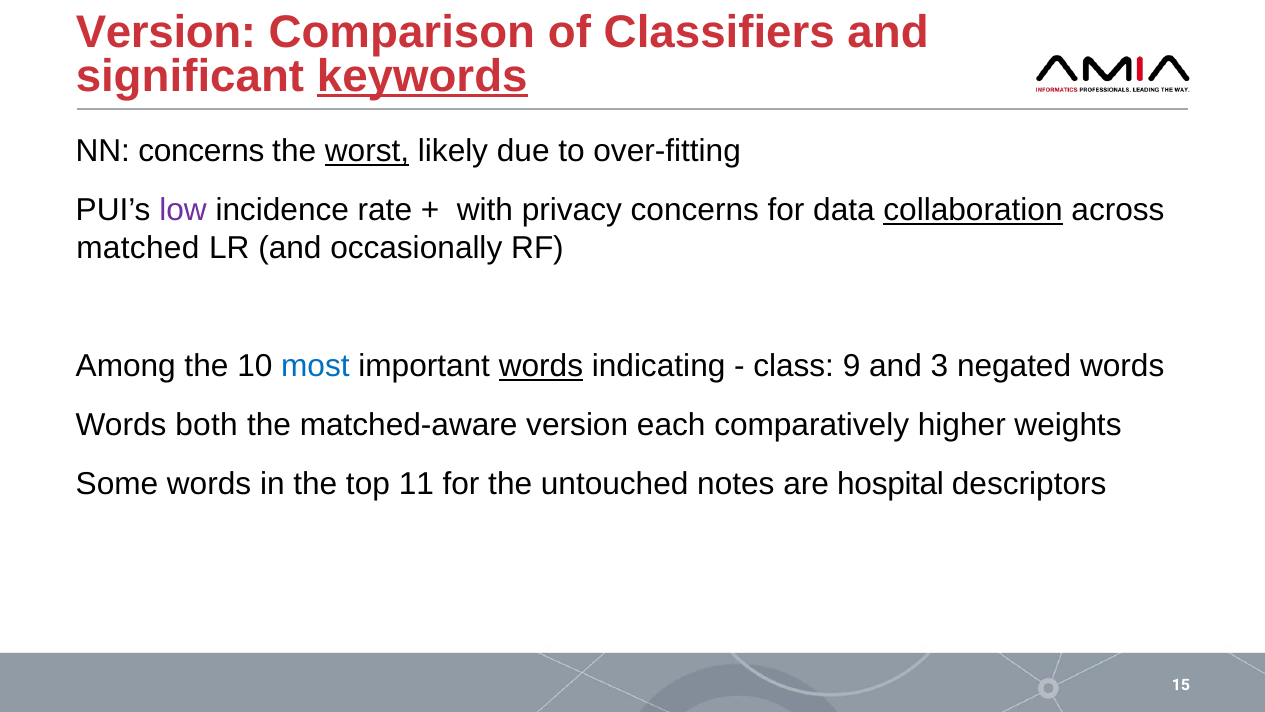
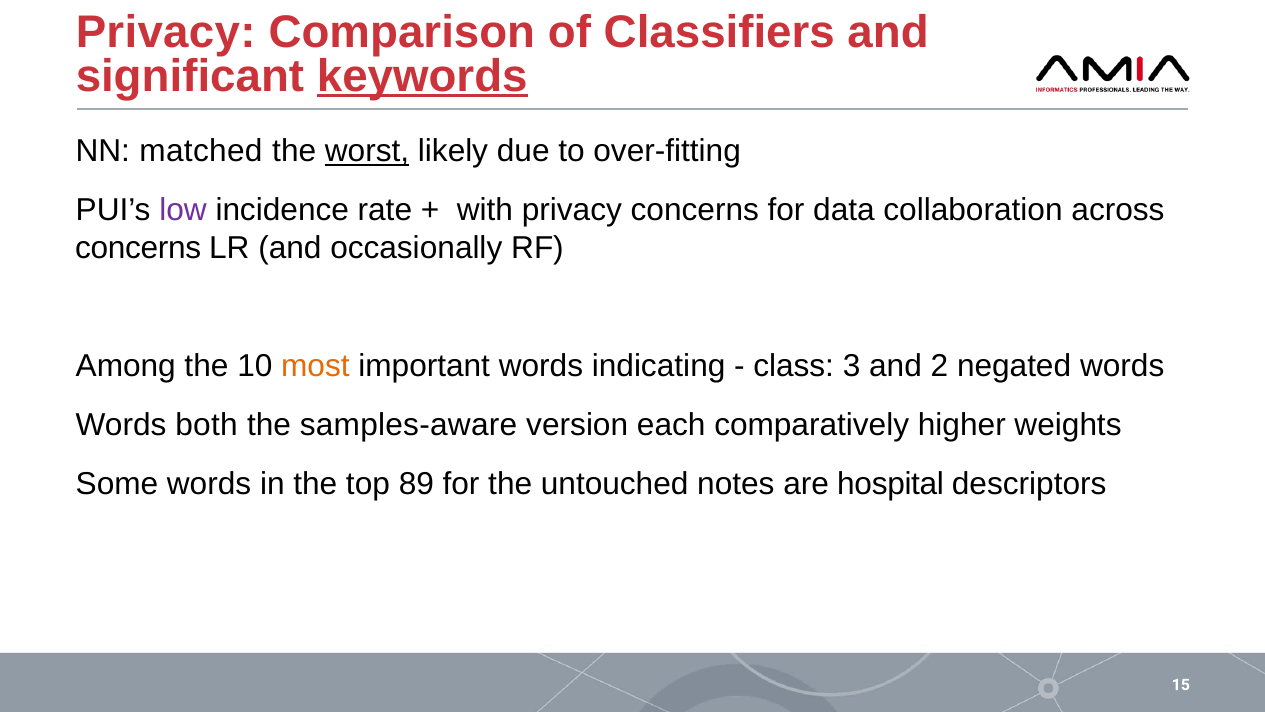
Version: Version -> Privacy (166, 32)
NN concerns: concerns -> matched (201, 151)
collaboration underline: present -> none (973, 210)
matched: matched -> concerns (138, 248)
most colour: blue -> orange (315, 366)
words underline: present -> none (541, 366)
9: 9 -> 3 (852, 366)
3: 3 -> 2 (939, 366)
matched-aware: matched-aware -> samples-aware (409, 425)
11: 11 -> 89 (416, 484)
